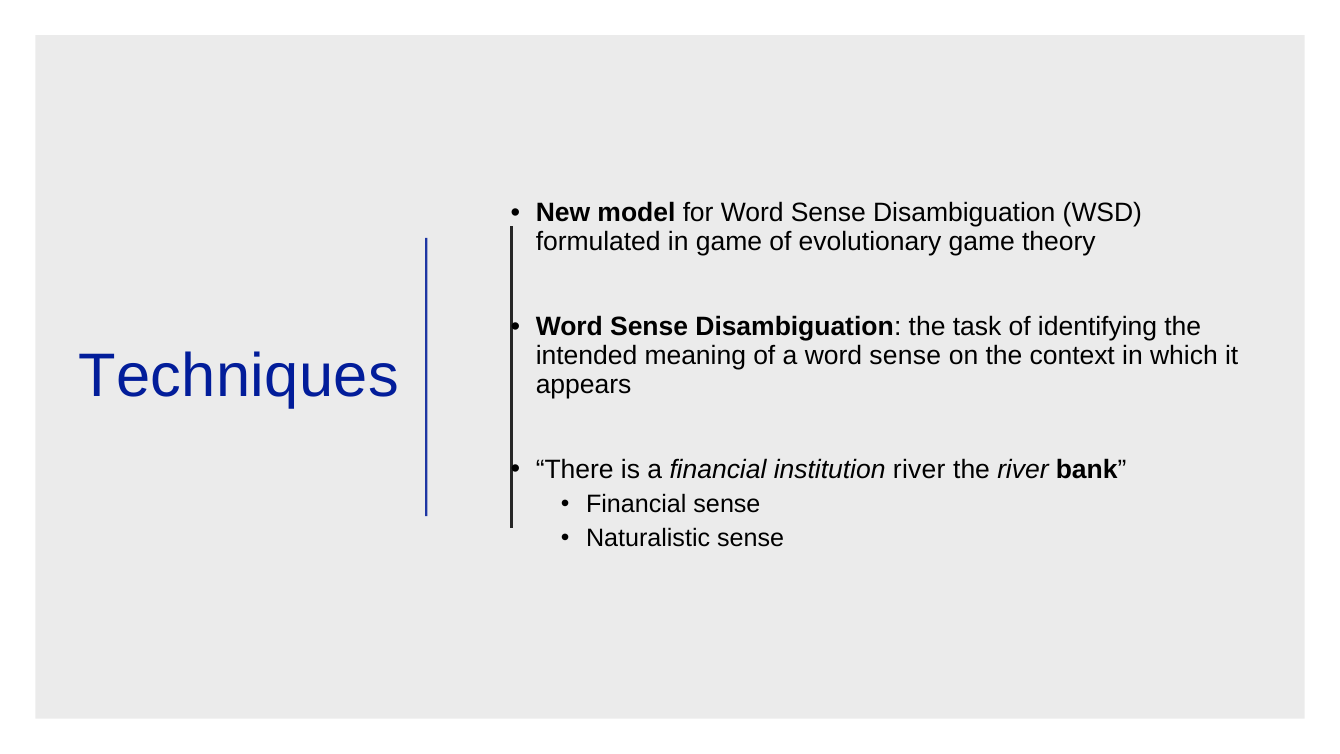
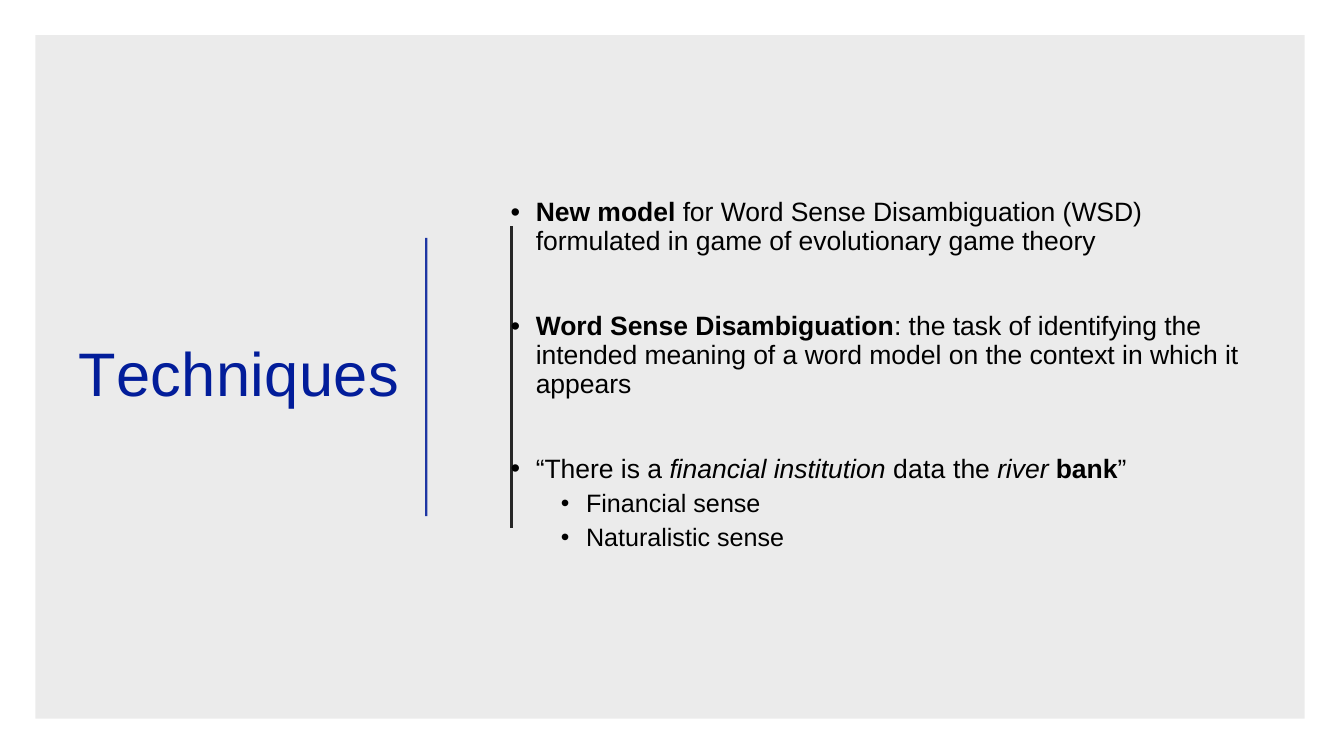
a word sense: sense -> model (905, 356)
institution river: river -> data (919, 469)
